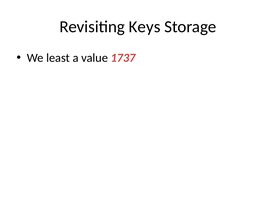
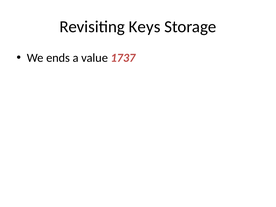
least: least -> ends (58, 58)
